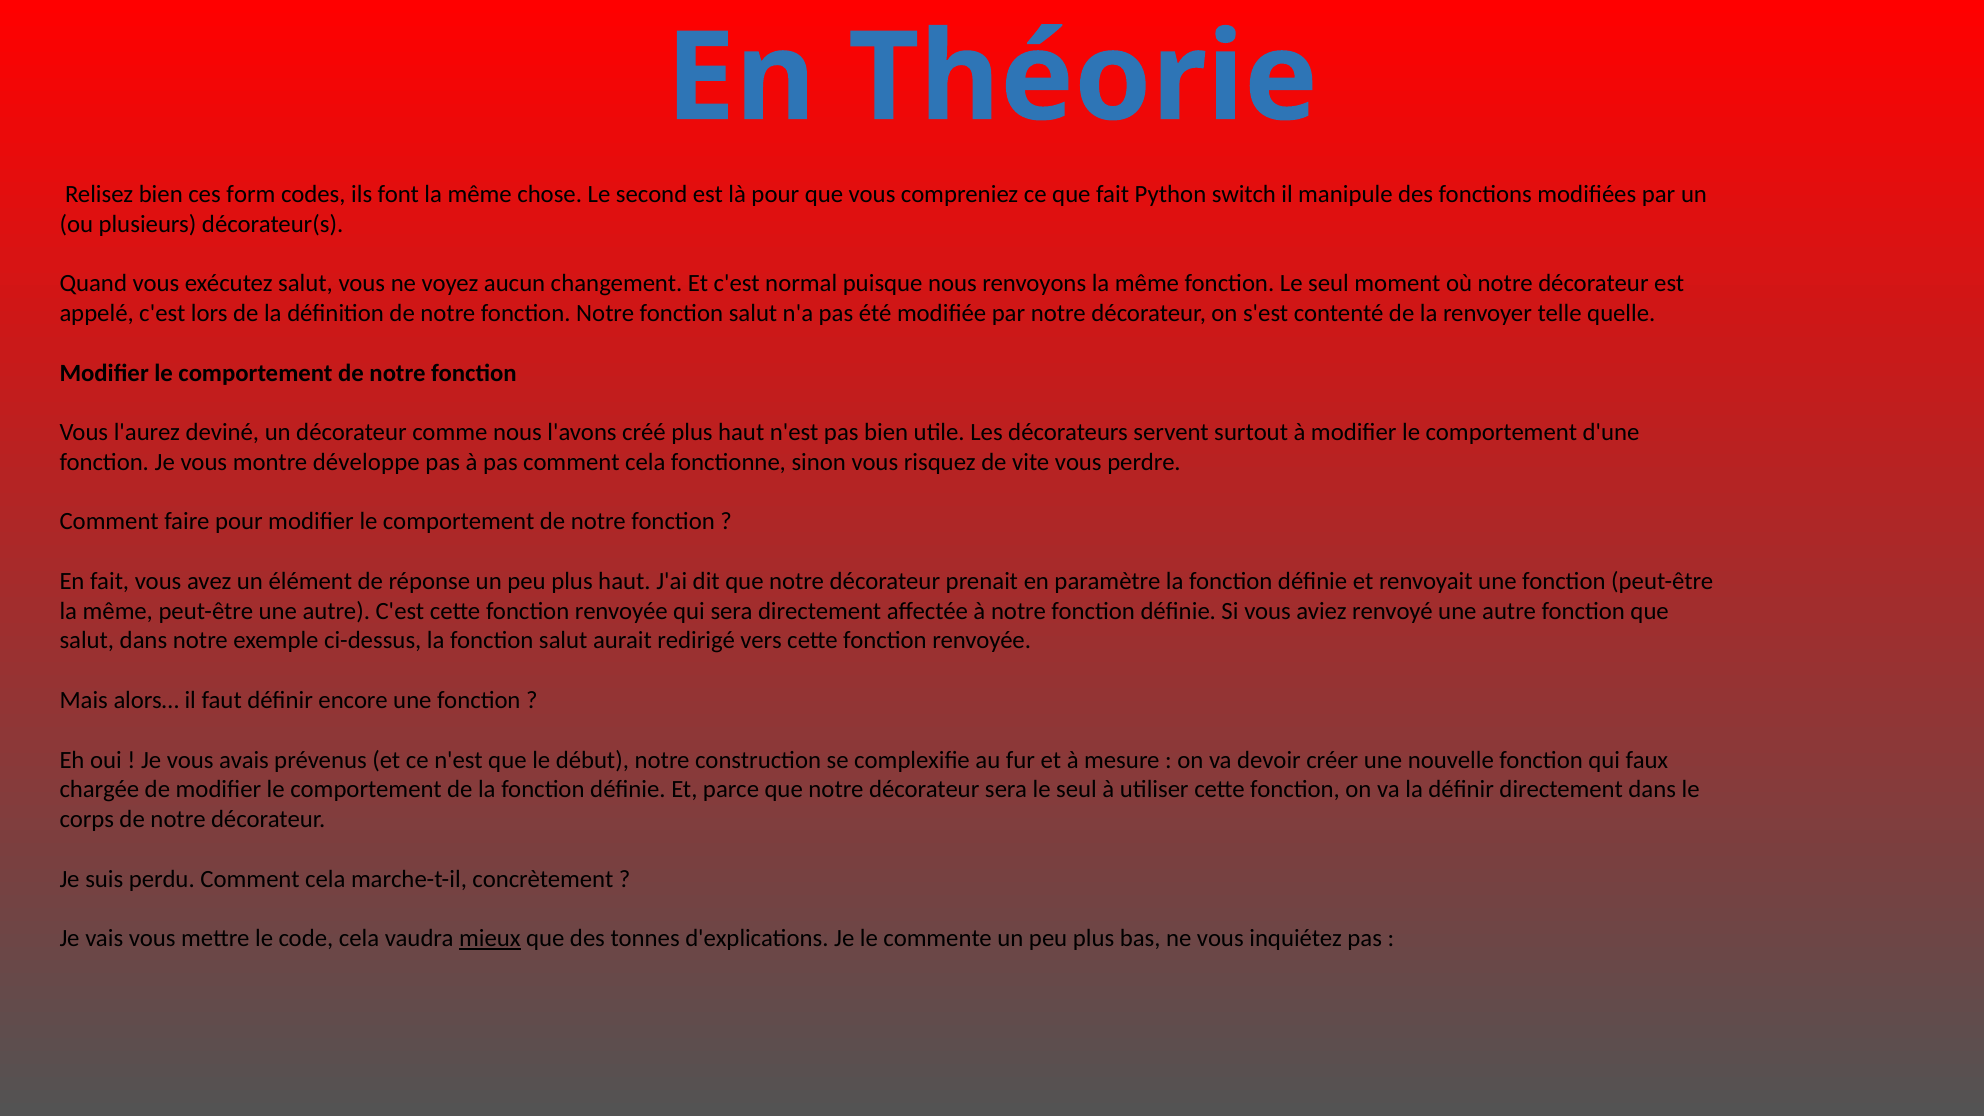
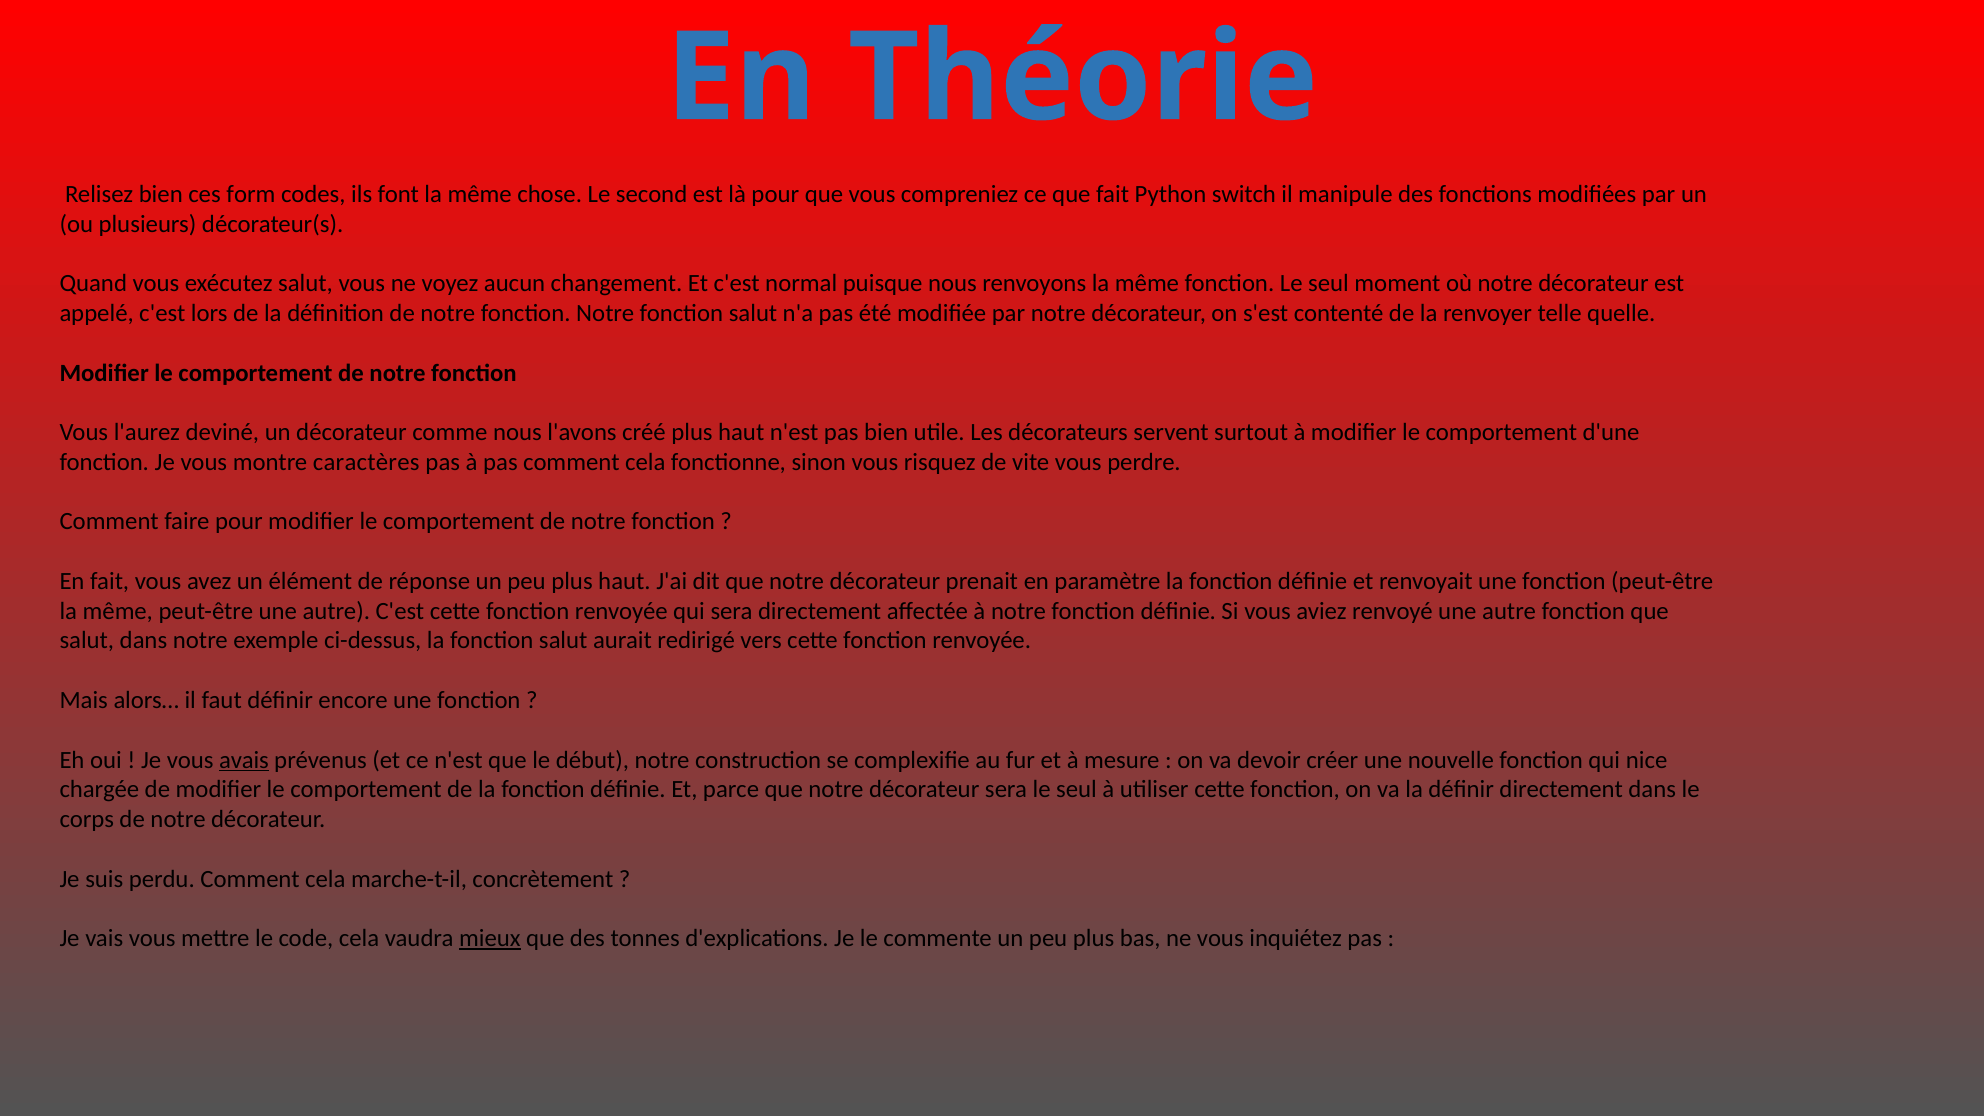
développe: développe -> caractères (366, 462)
avais underline: none -> present (244, 760)
faux: faux -> nice (1647, 760)
